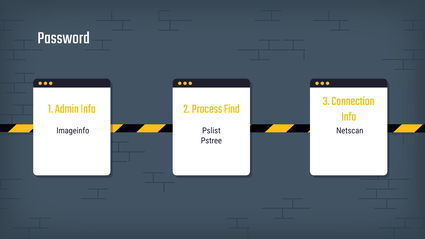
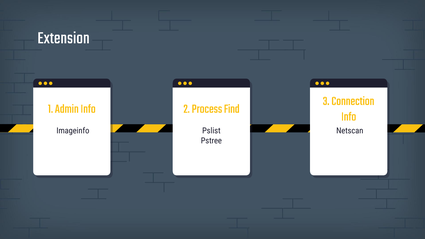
Password: Password -> Extension (64, 37)
